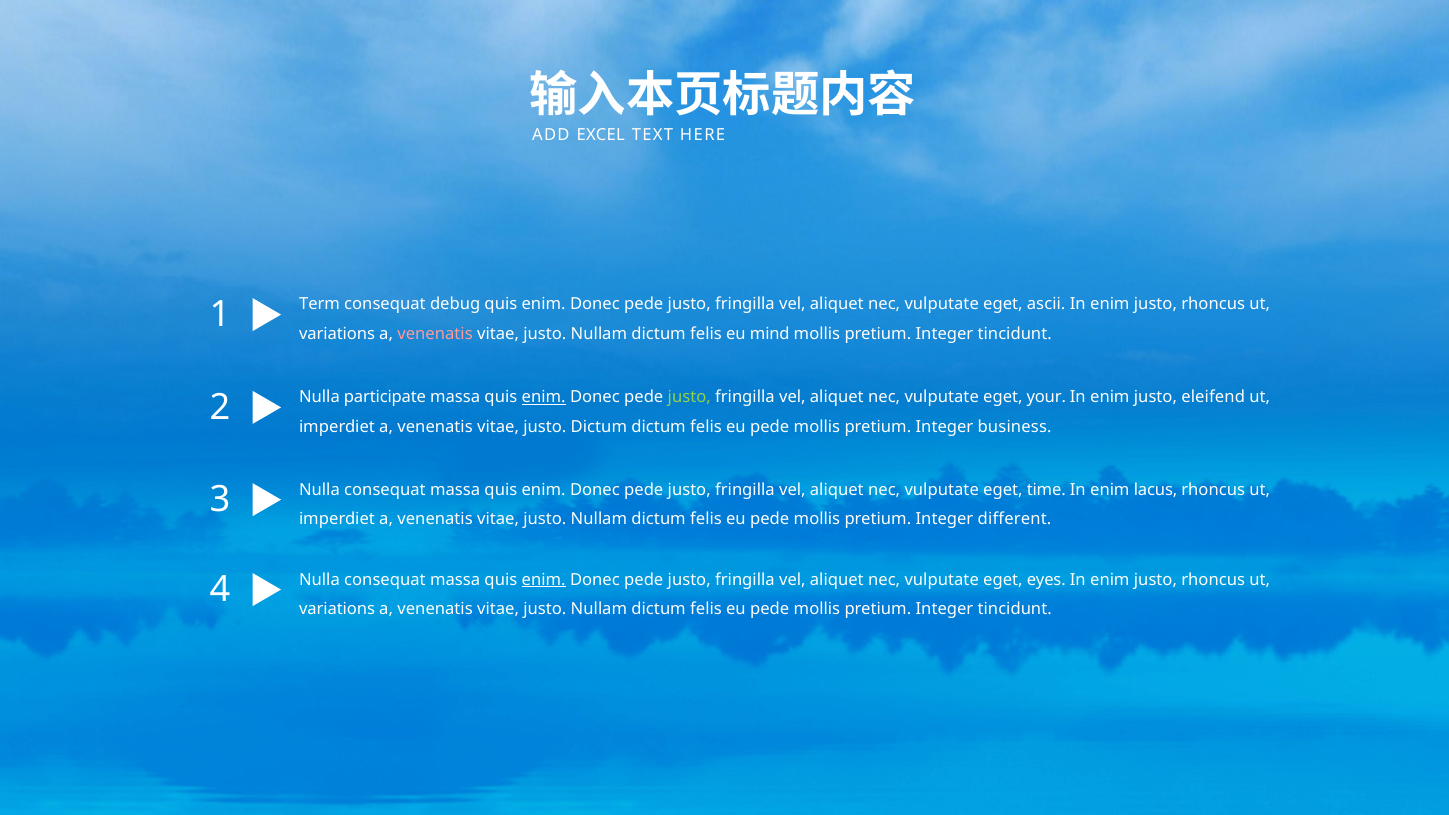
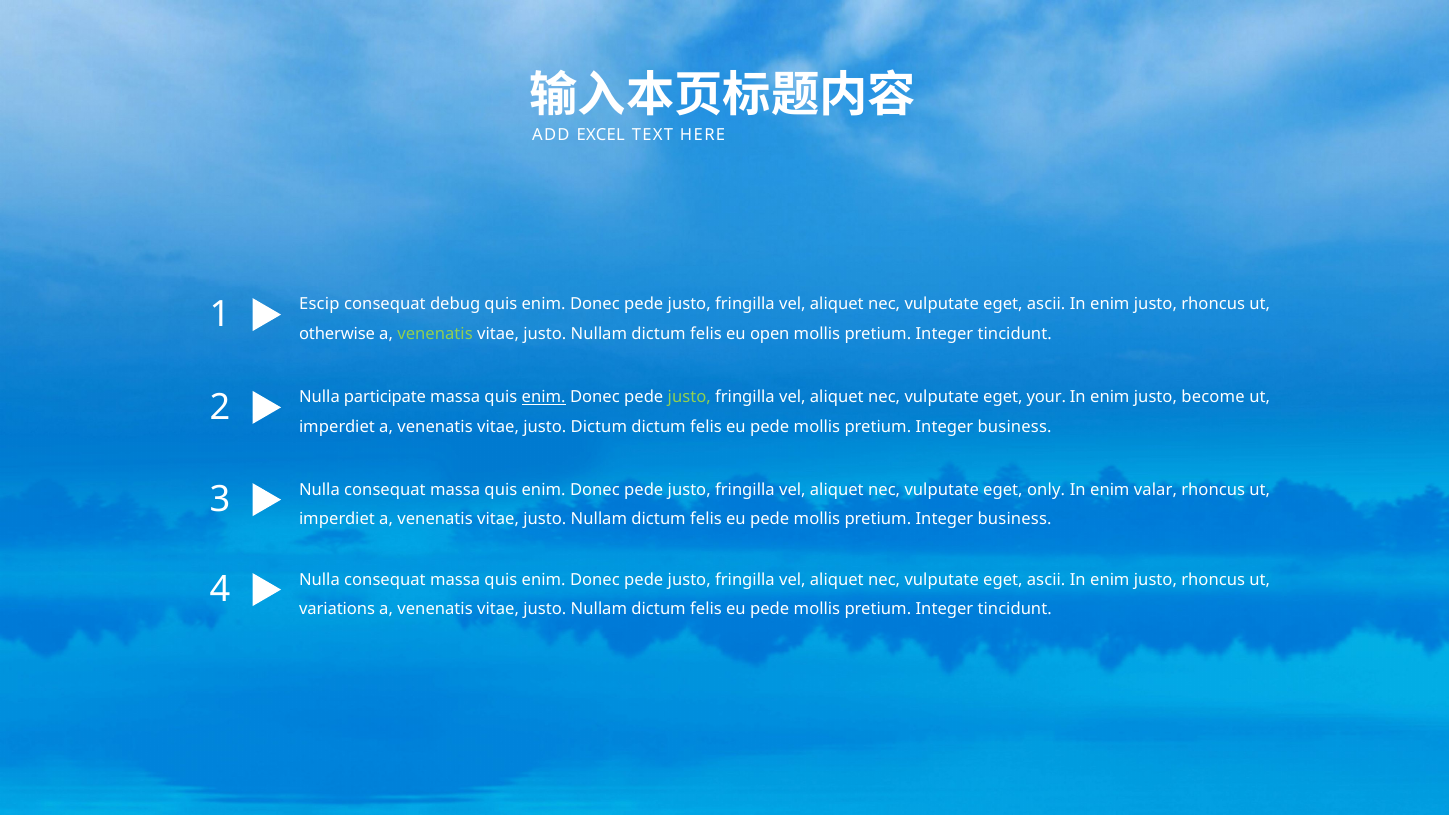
Term: Term -> Escip (319, 305)
variations: variations -> otherwise (337, 334)
venenatis colour: pink -> light green (435, 334)
mind: mind -> open (770, 334)
eleifend: eleifend -> become (1213, 397)
time: time -> only (1046, 490)
lacus: lacus -> valar (1155, 490)
different: different -> business (1015, 520)
enim underline: present -> none (544, 580)
eyes: eyes -> ascii (1046, 580)
